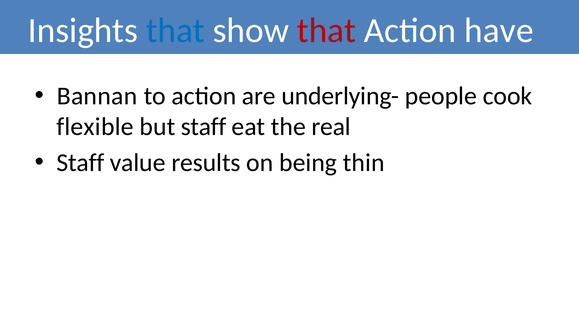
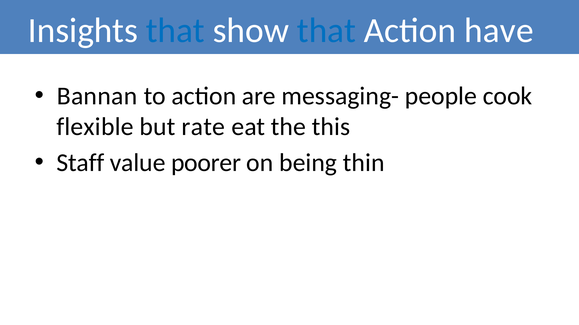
that colour: red -> blue (326, 31)
underlying-: underlying- -> messaging- (340, 96)
but staff: staff -> rate (203, 127)
real: real -> this (331, 127)
results: results -> poorer (206, 163)
